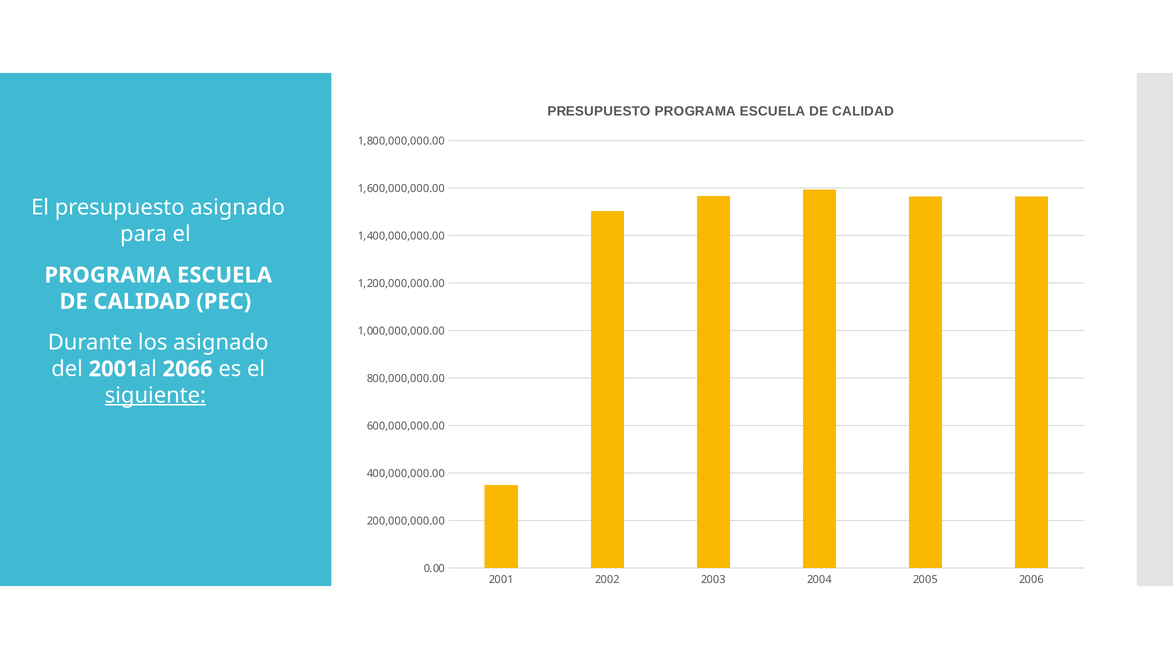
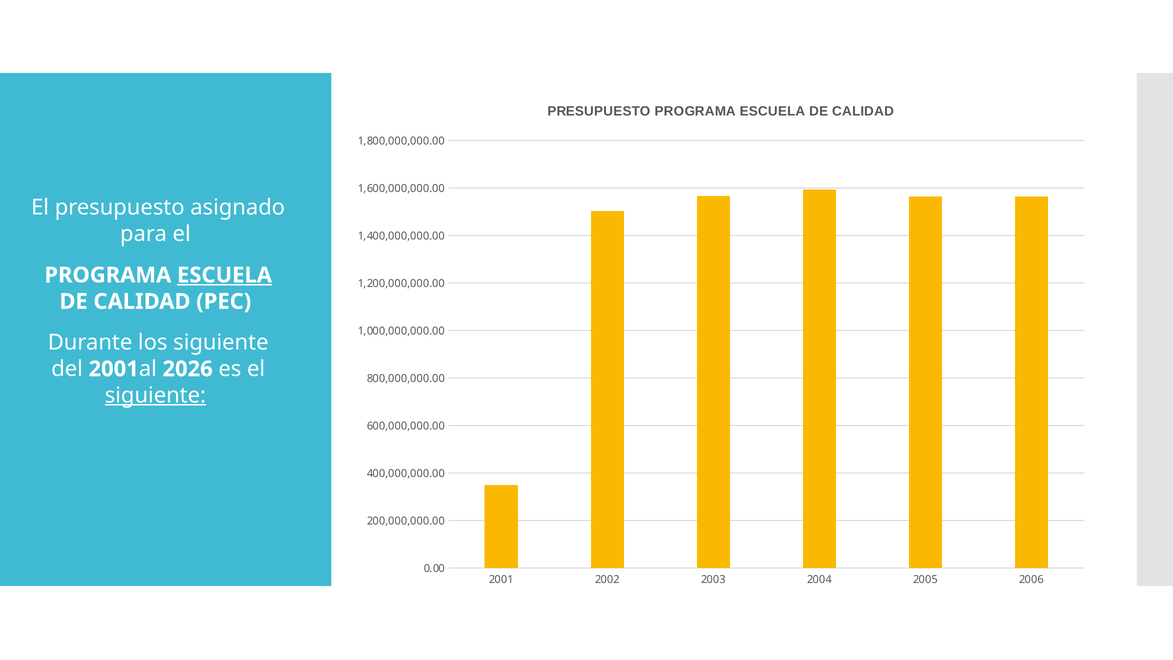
ESCUELA underline: none -> present (224, 275)
los asignado: asignado -> siguiente (221, 343)
2066: 2066 -> 2026 (188, 369)
